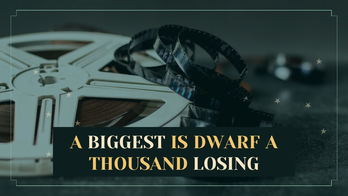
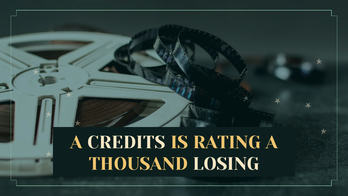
BIGGEST: BIGGEST -> CREDITS (126, 142)
DWARF: DWARF -> RATING (227, 142)
